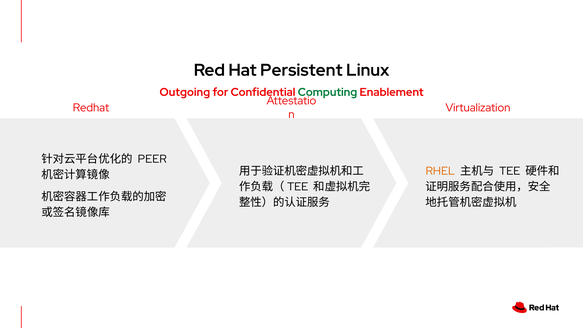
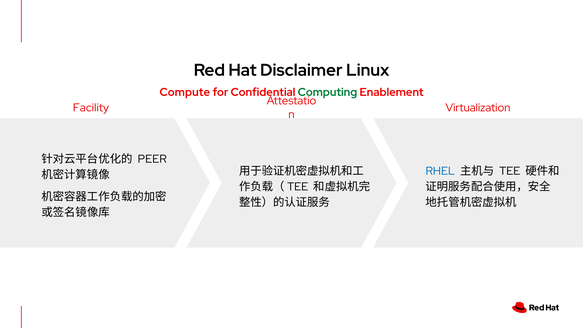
Persistent: Persistent -> Disclaimer (301, 70)
Outgoing: Outgoing -> Compute (185, 92)
Redhat: Redhat -> Facility (91, 108)
RHEL colour: orange -> blue (440, 171)
